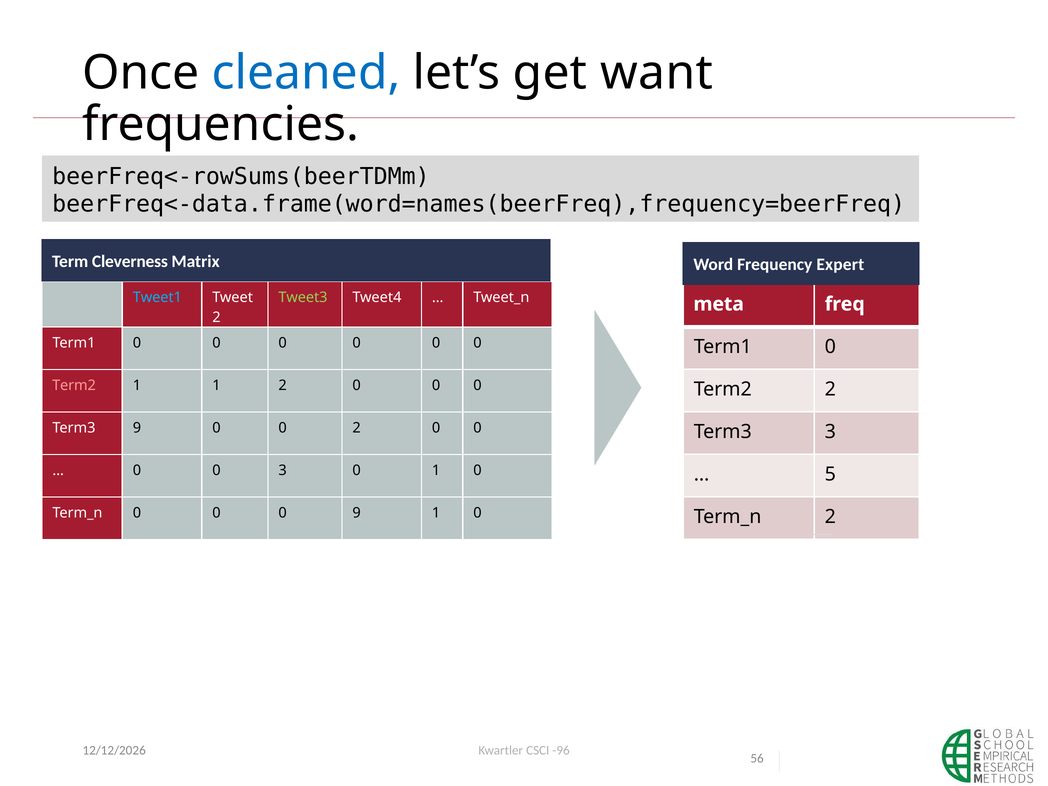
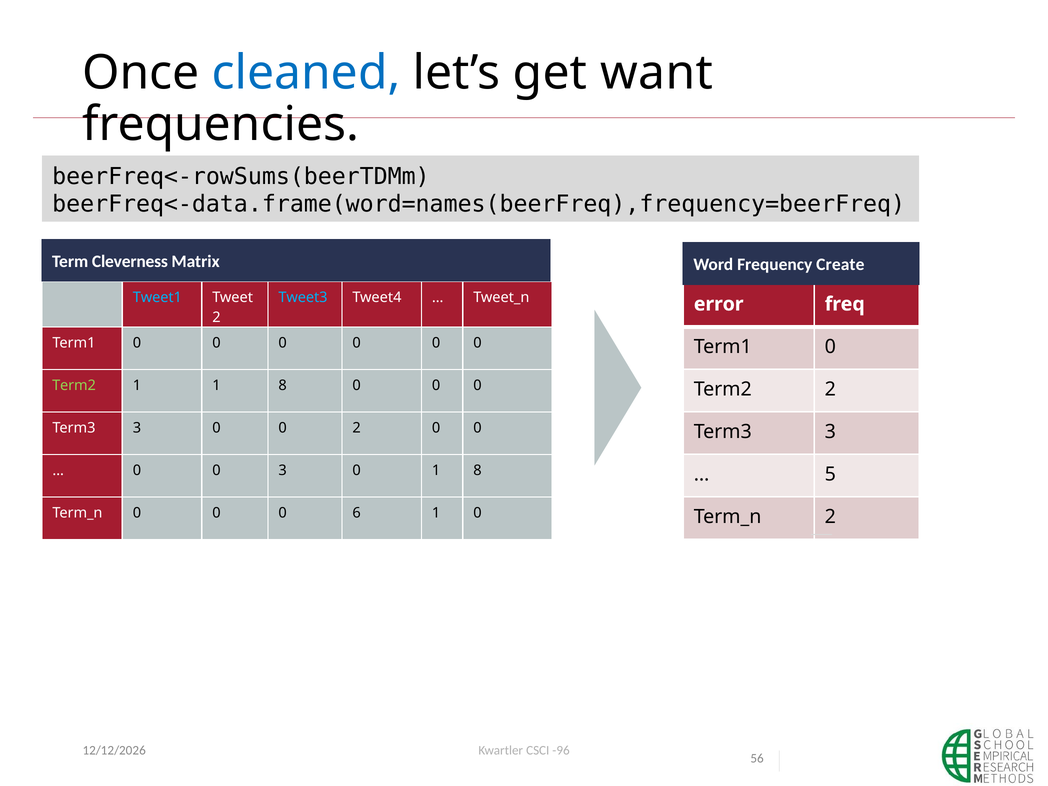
Expert: Expert -> Create (840, 265)
Tweet3 colour: light green -> light blue (303, 297)
meta: meta -> error (719, 304)
Term2 colour: pink -> light green (74, 385)
1 1 2: 2 -> 8 (283, 385)
9: 9 -> 3 (137, 428)
0 1 0: 0 -> 8 (477, 470)
0 9: 9 -> 6 (357, 513)
